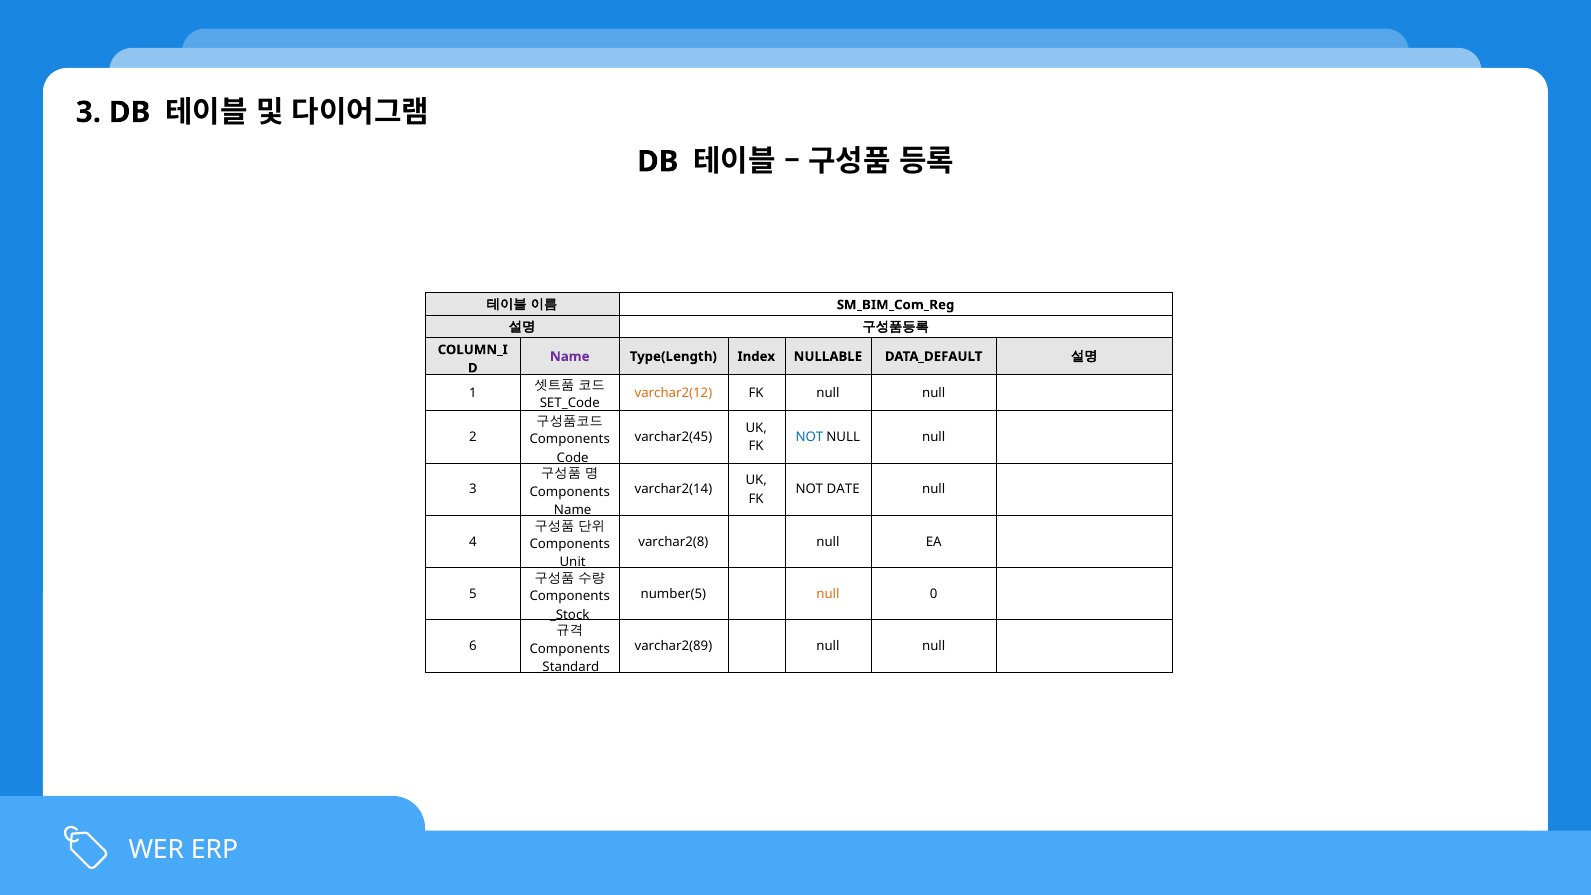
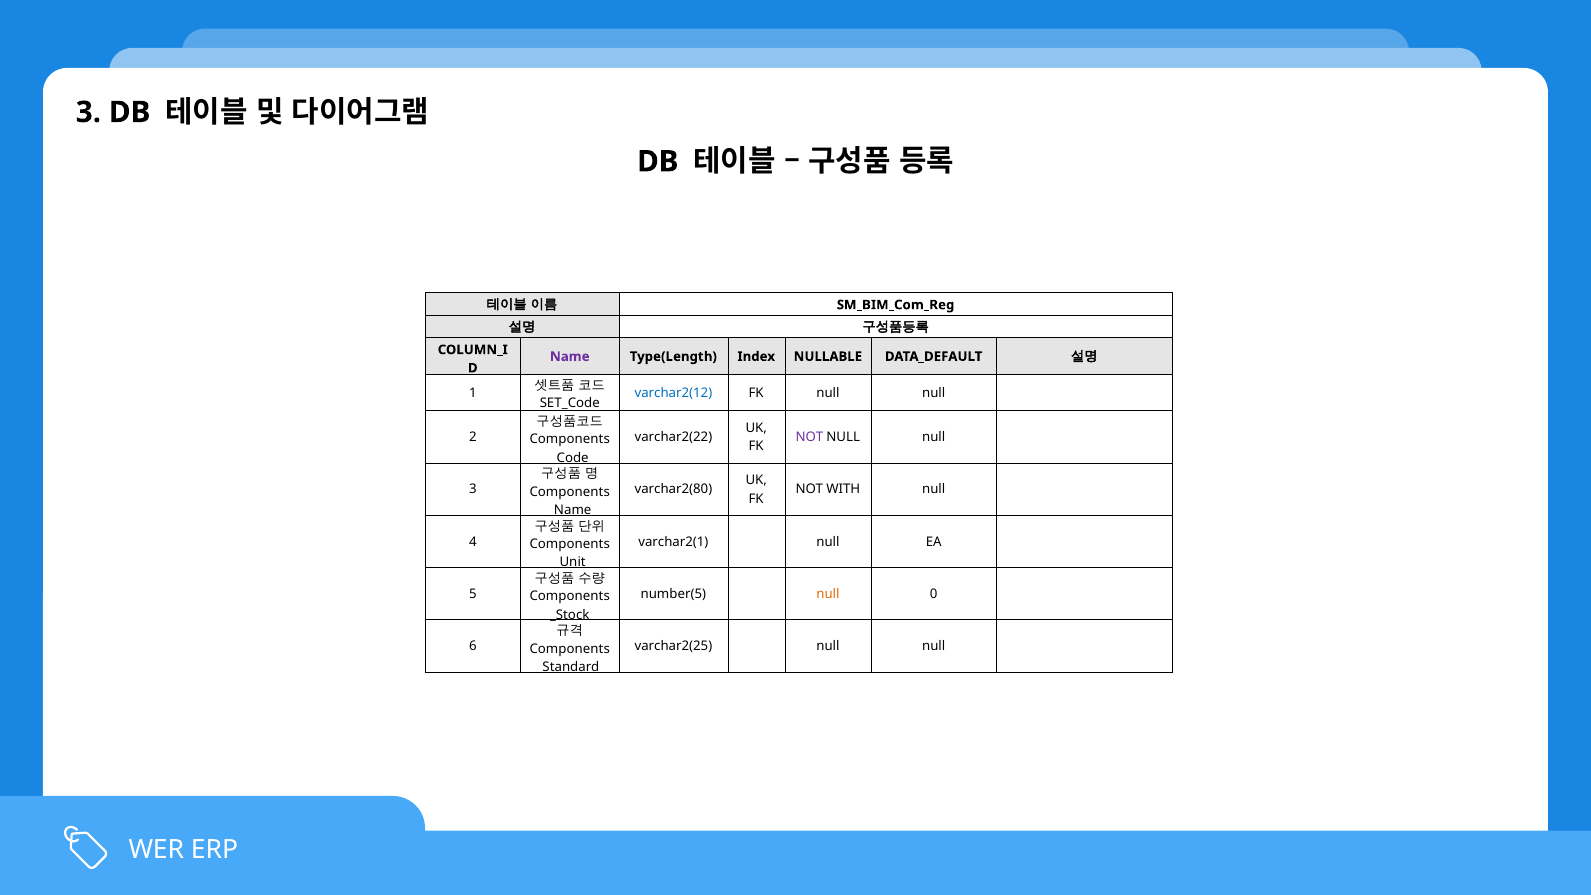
varchar2(12 colour: orange -> blue (673, 393)
varchar2(45: varchar2(45 -> varchar2(22 (673, 437)
NOT colour: blue -> purple (809, 437)
varchar2(14: varchar2(14 -> varchar2(80 (673, 490)
DATE: DATE -> WITH (843, 490)
varchar2(8: varchar2(8 -> varchar2(1 (673, 542)
varchar2(89: varchar2(89 -> varchar2(25 (673, 646)
